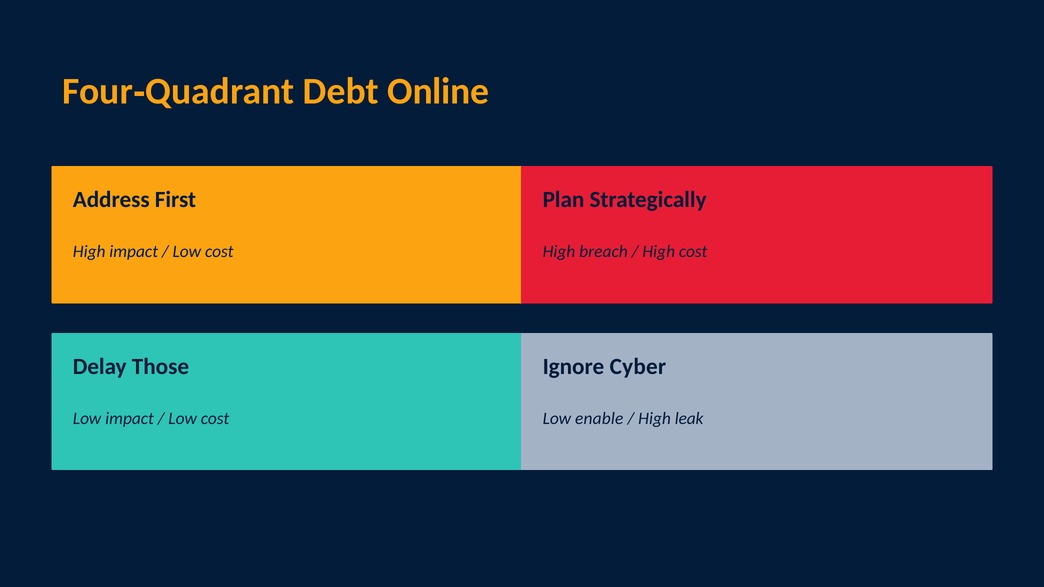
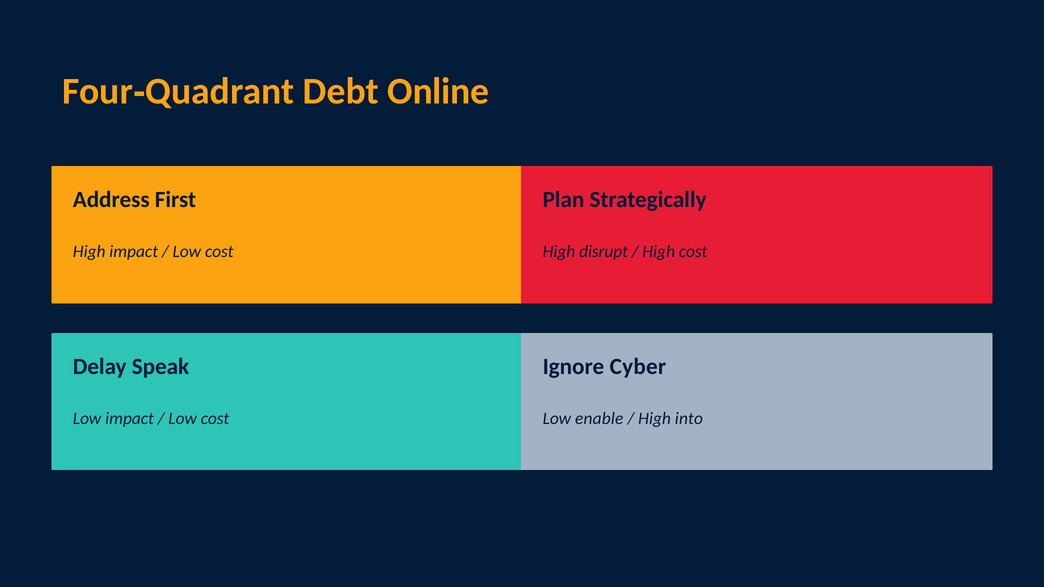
breach: breach -> disrupt (604, 252)
Those: Those -> Speak (160, 367)
leak: leak -> into (689, 419)
